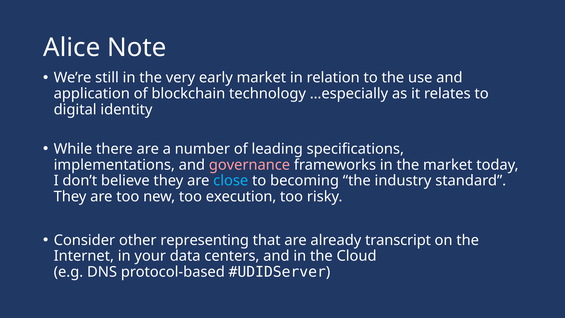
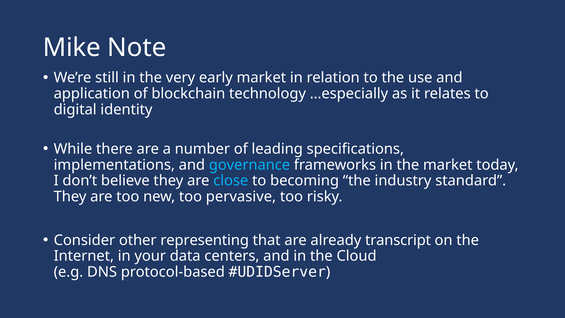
Alice: Alice -> Mike (72, 47)
governance colour: pink -> light blue (249, 165)
execution: execution -> pervasive (241, 197)
